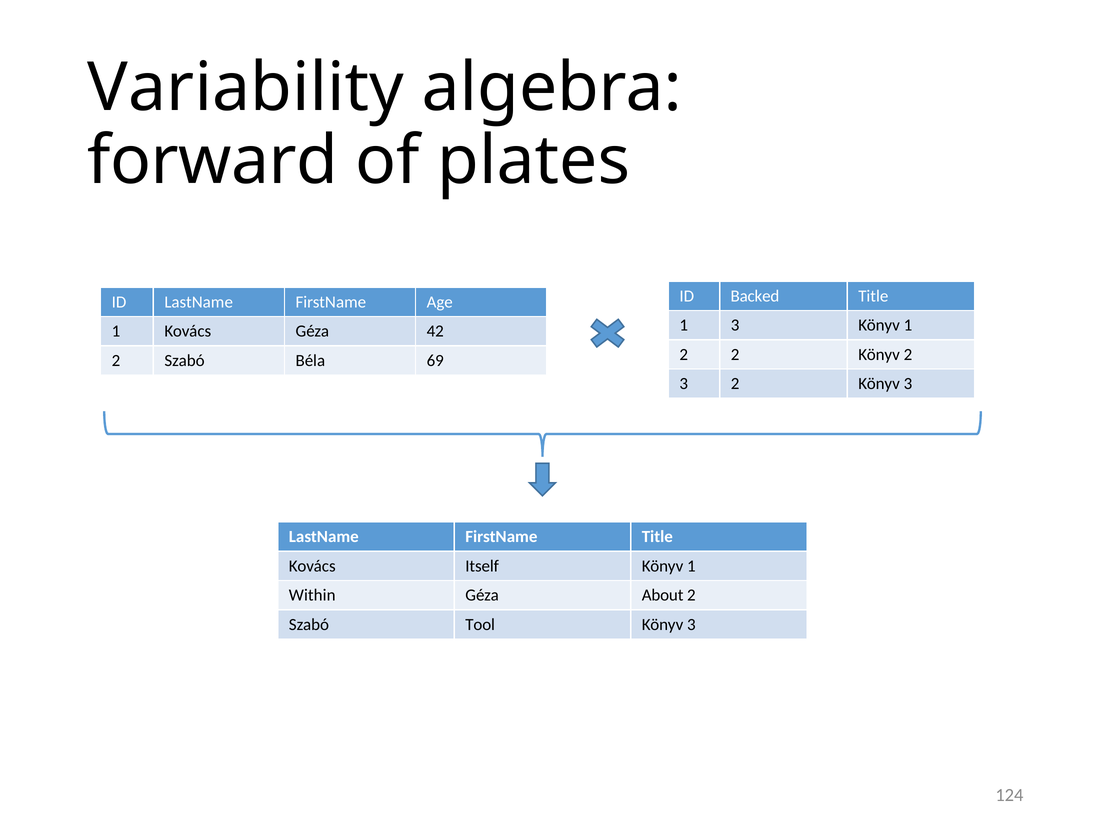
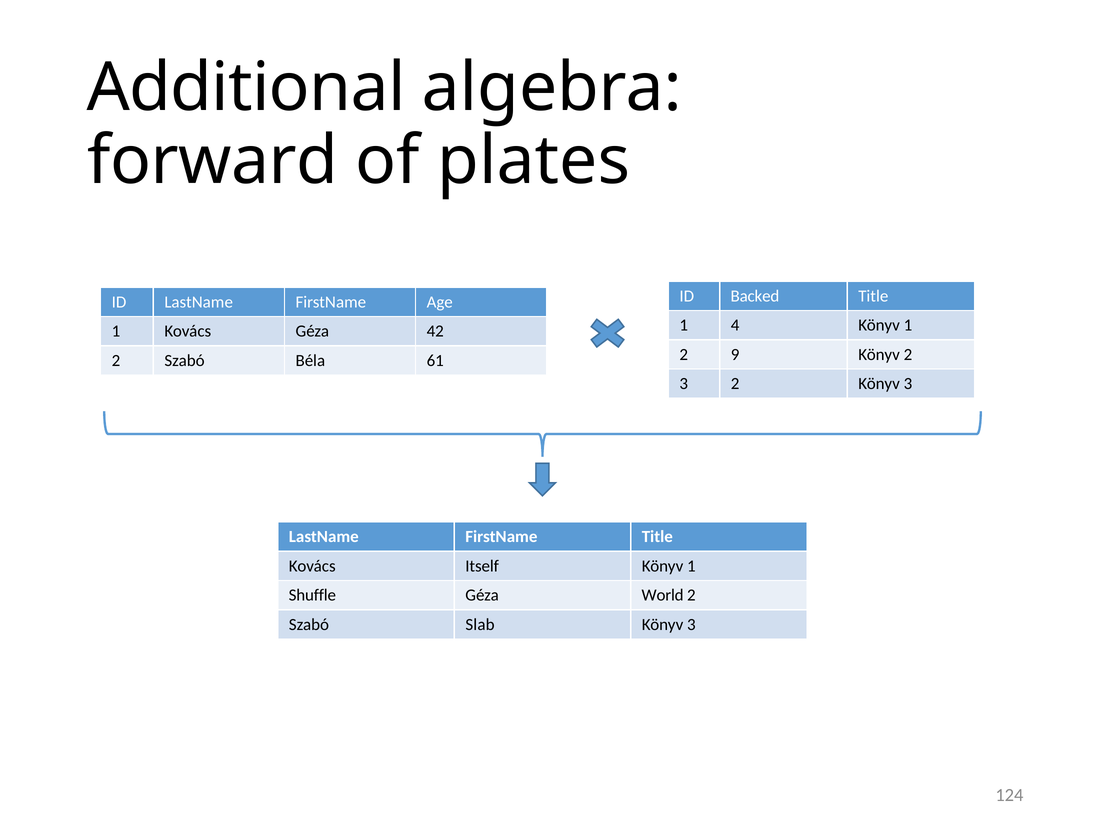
Variability: Variability -> Additional (246, 88)
1 3: 3 -> 4 (735, 325)
2 2: 2 -> 9 (735, 355)
69: 69 -> 61 (435, 361)
Within: Within -> Shuffle (312, 596)
About: About -> World (663, 596)
Tool: Tool -> Slab (480, 625)
